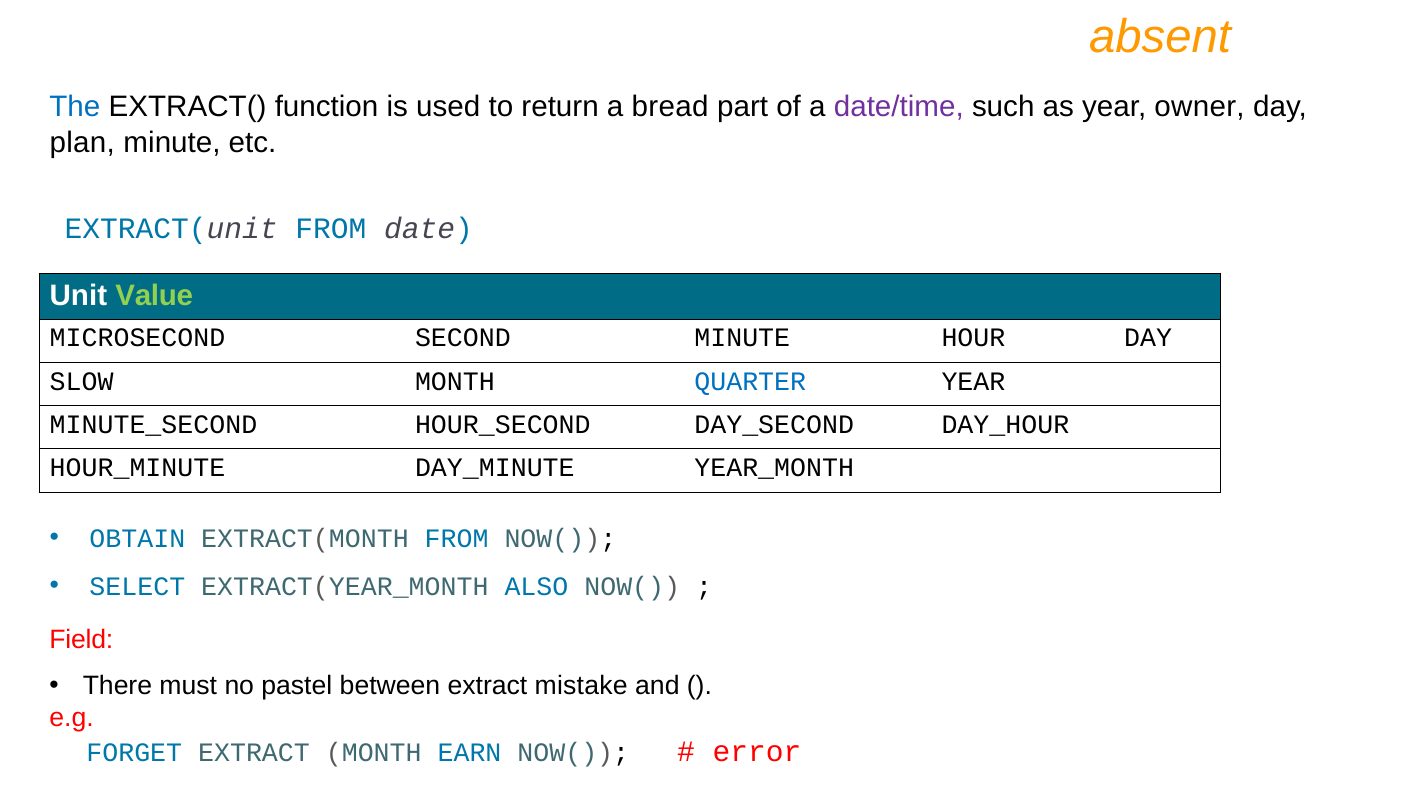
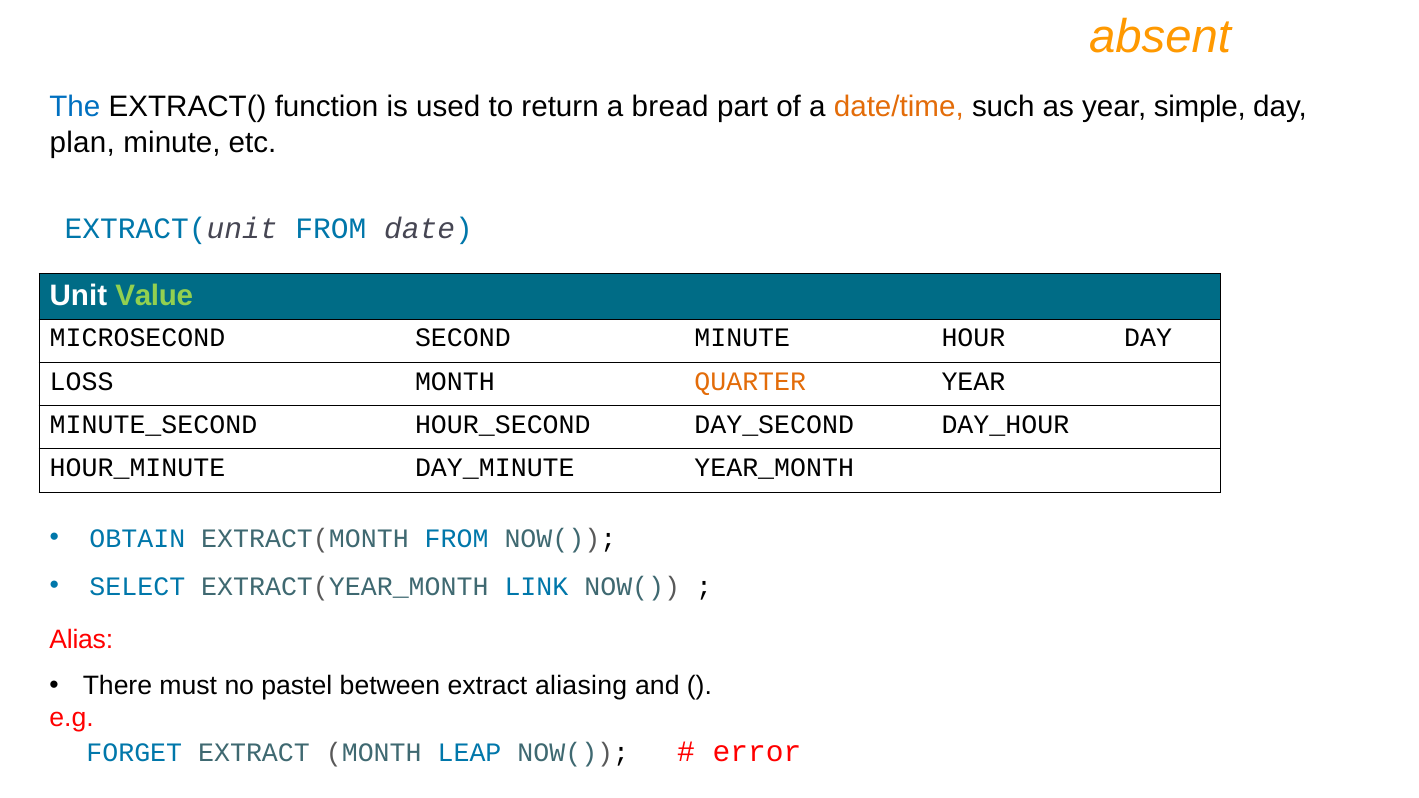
date/time colour: purple -> orange (899, 107)
owner: owner -> simple (1200, 107)
SLOW: SLOW -> LOSS (82, 381)
QUARTER colour: blue -> orange (750, 381)
ALSO: ALSO -> LINK (536, 587)
Field: Field -> Alias (81, 640)
mistake: mistake -> aliasing (581, 686)
EARN: EARN -> LEAP (470, 753)
